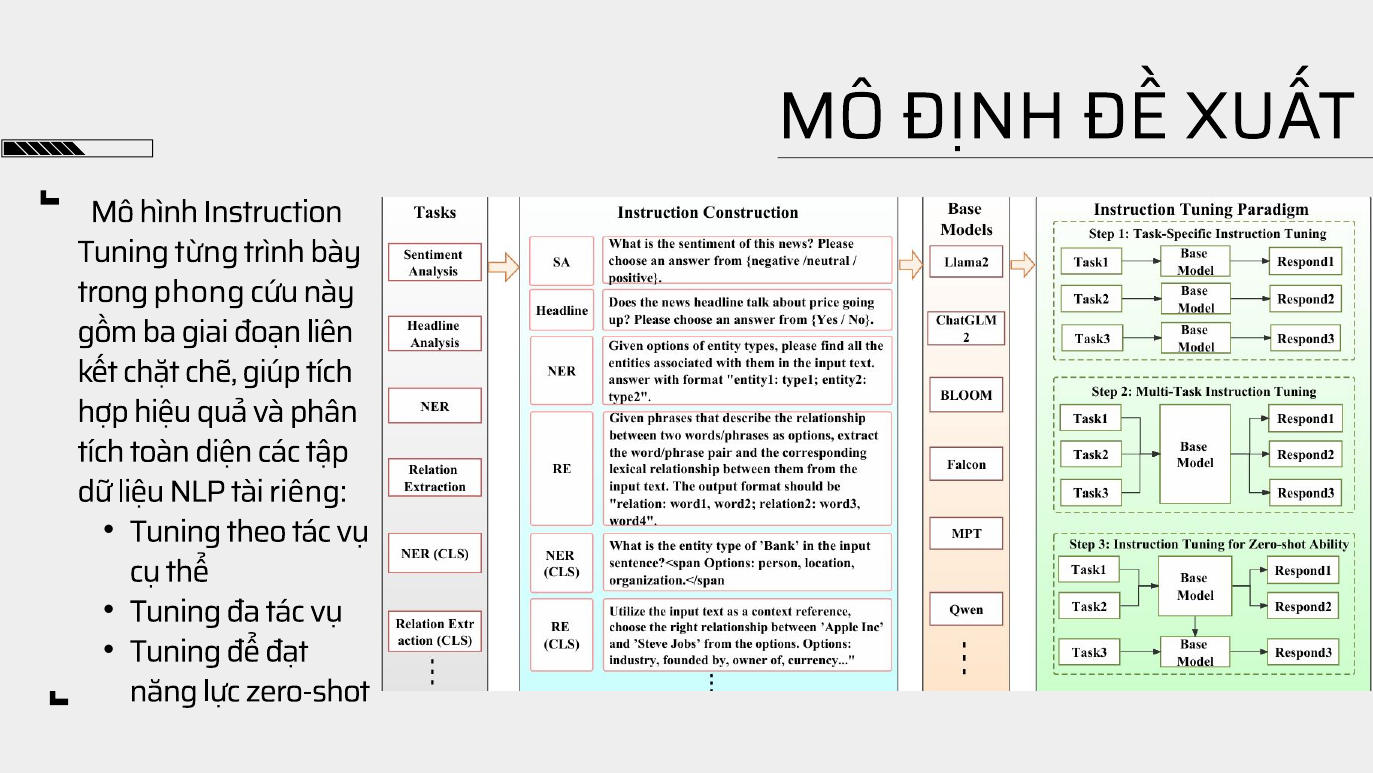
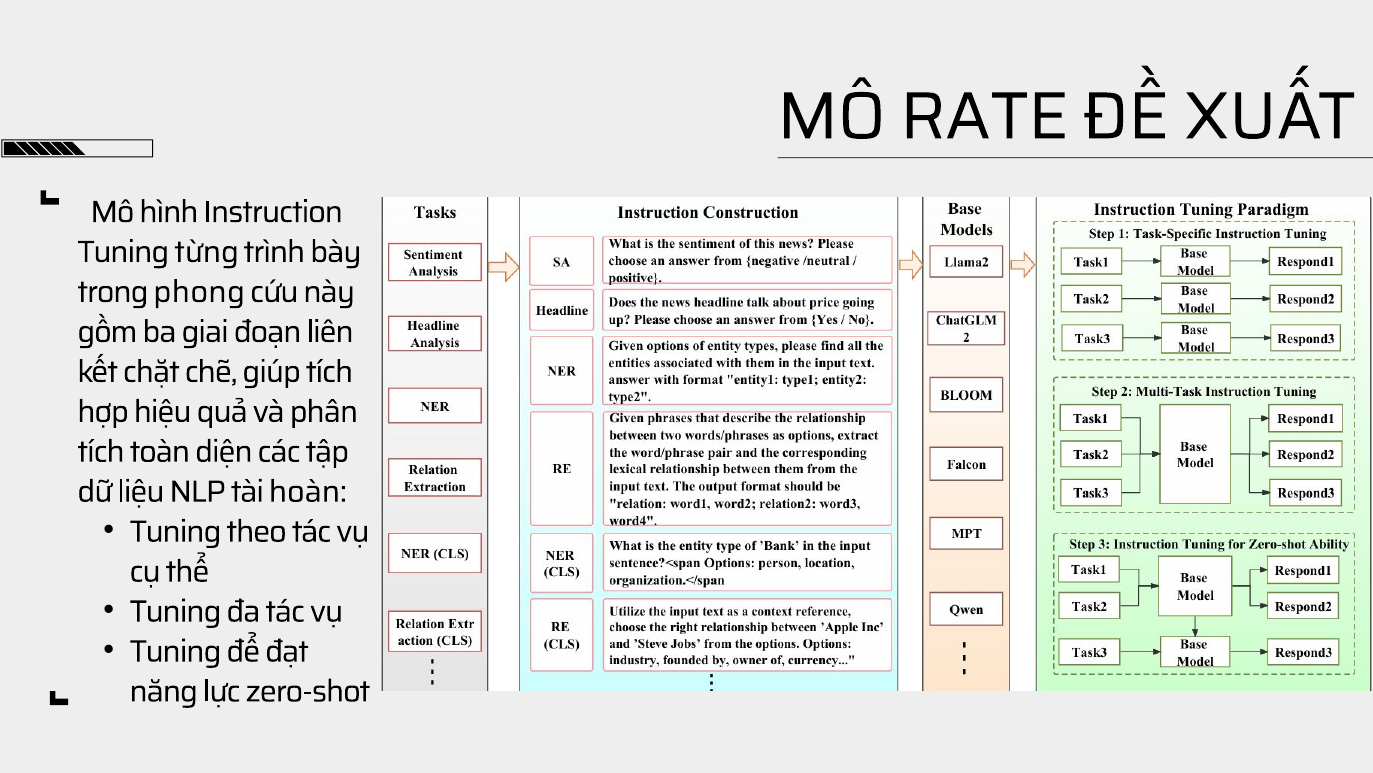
ĐỊNH: ĐỊNH -> RATE (984, 116)
riêng: riêng -> hoàn (308, 491)
